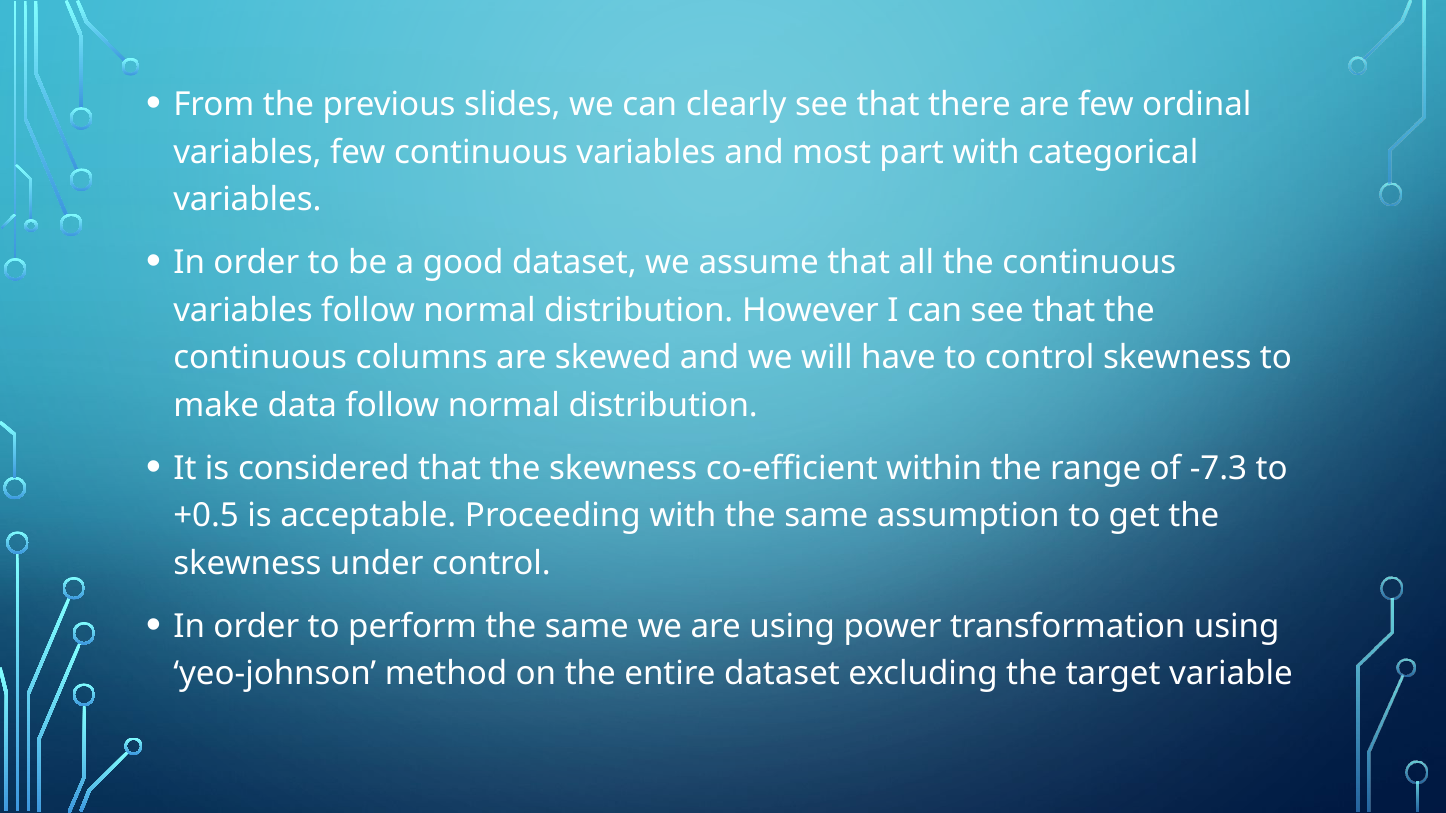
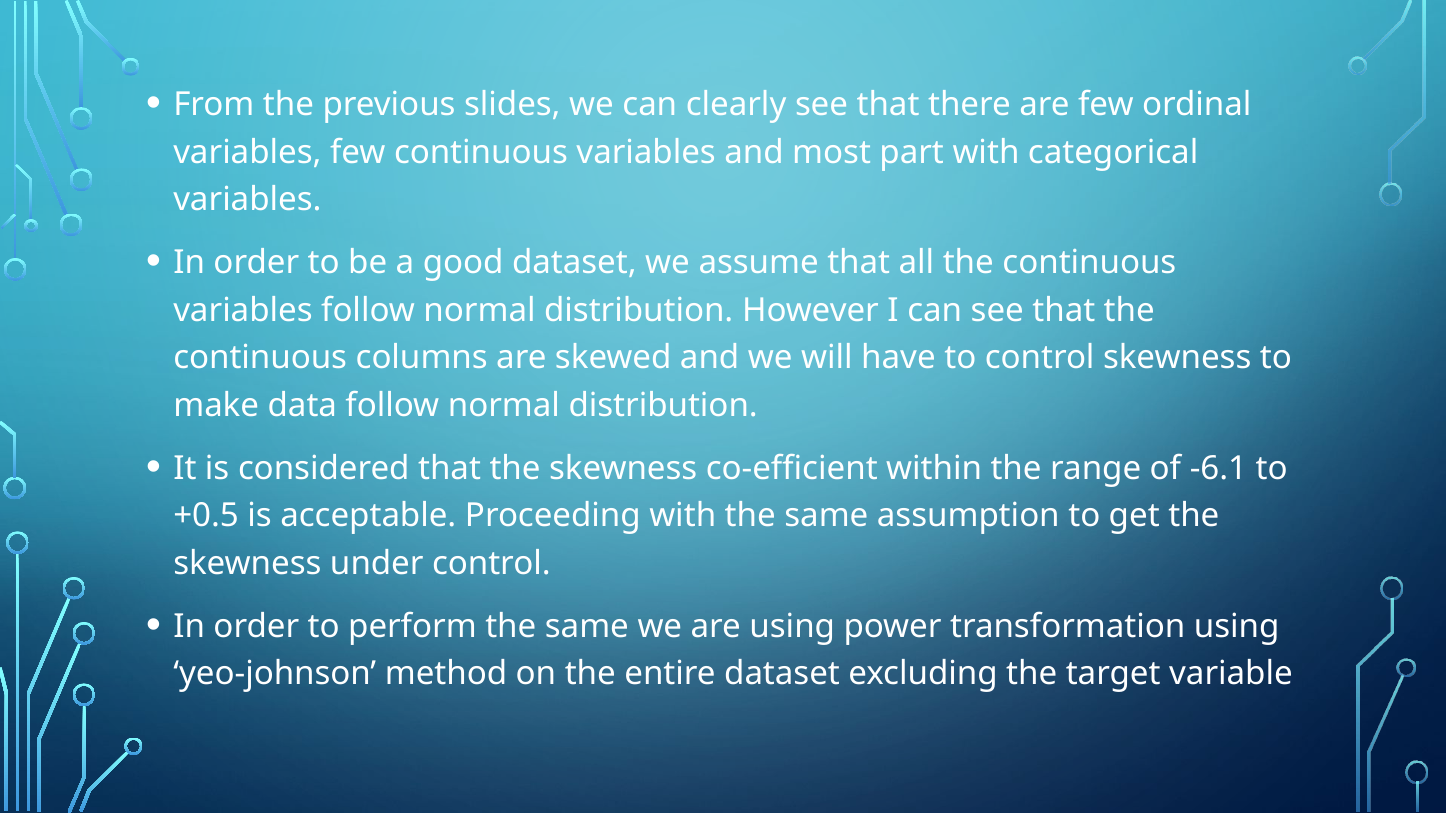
-7.3: -7.3 -> -6.1 (1218, 468)
